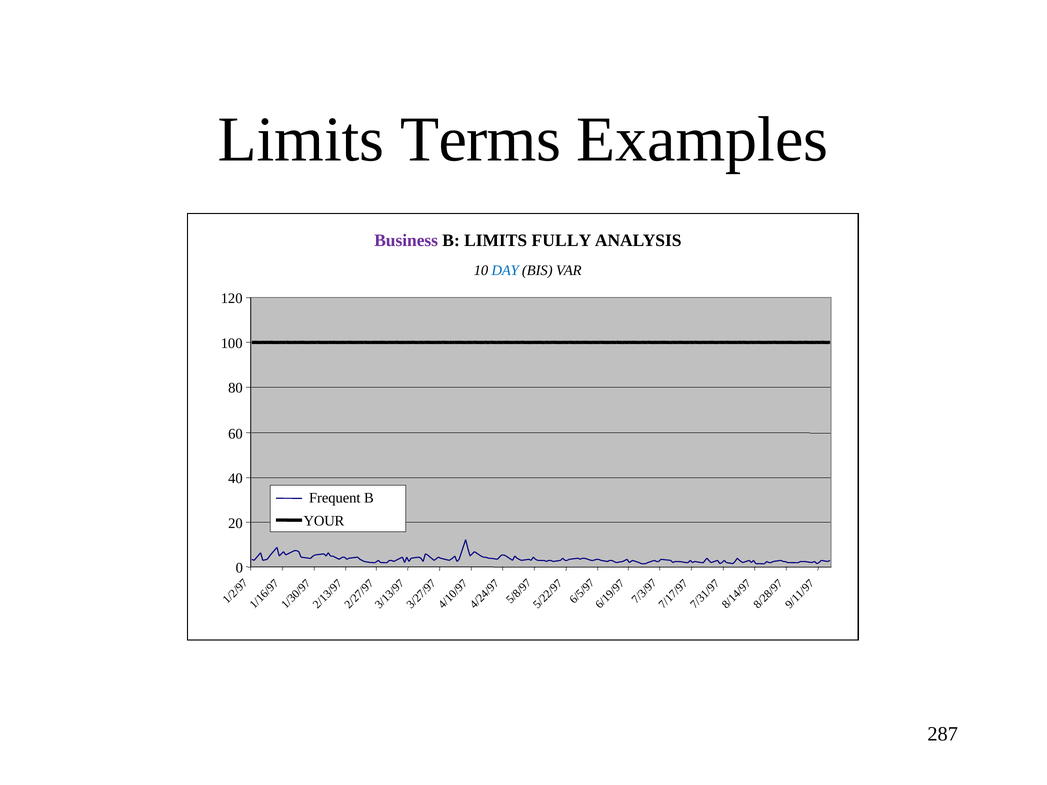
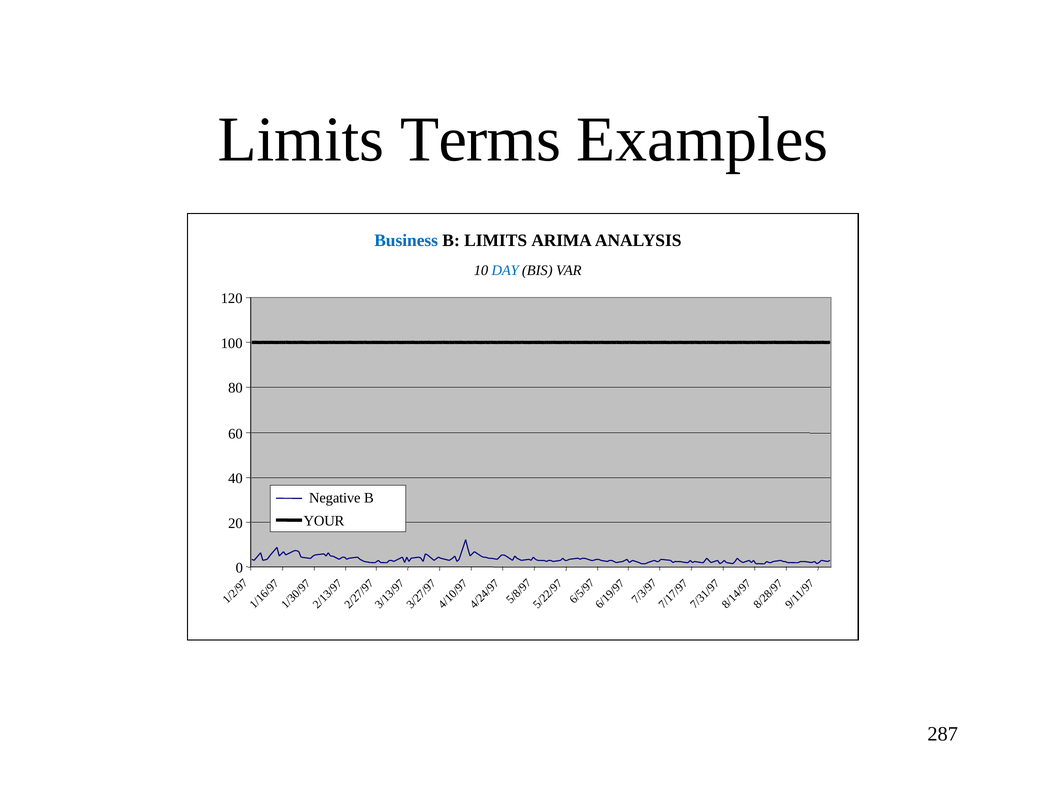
Business colour: purple -> blue (406, 241)
FULLY: FULLY -> ARIMA (562, 241)
Frequent: Frequent -> Negative (335, 498)
